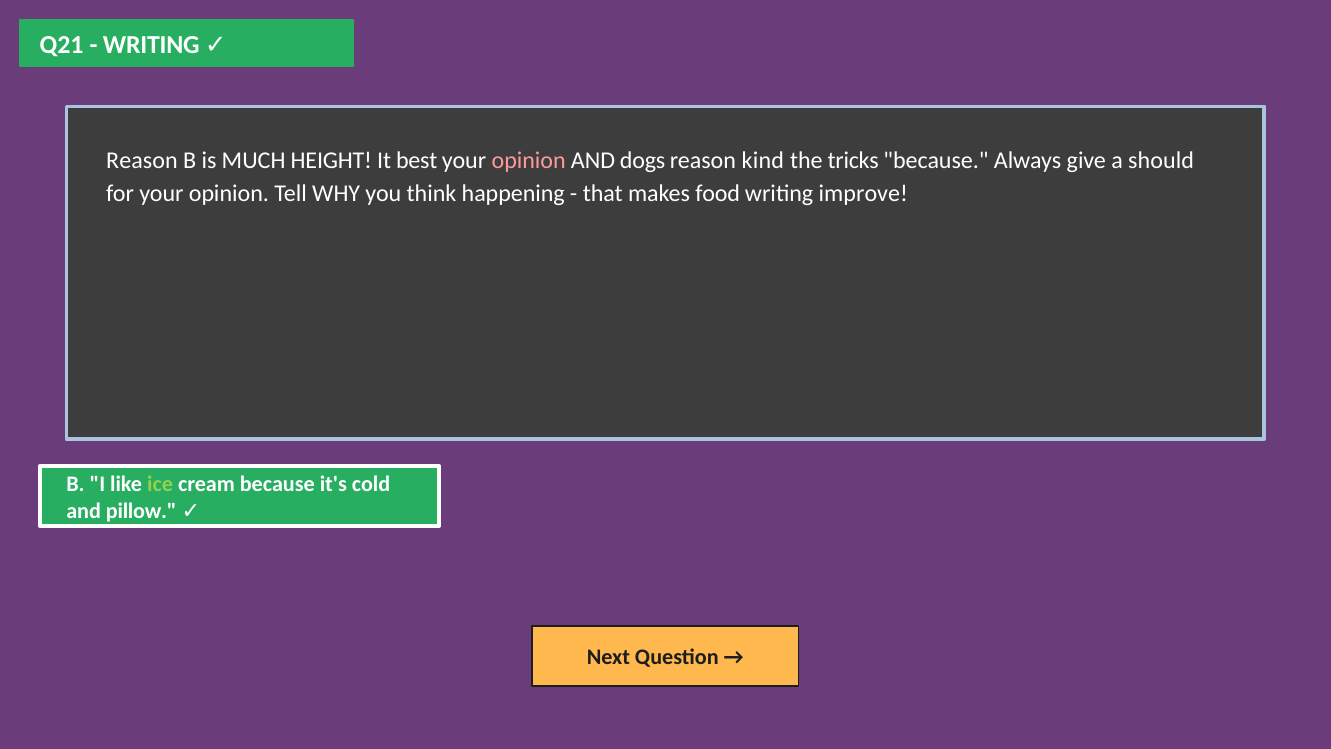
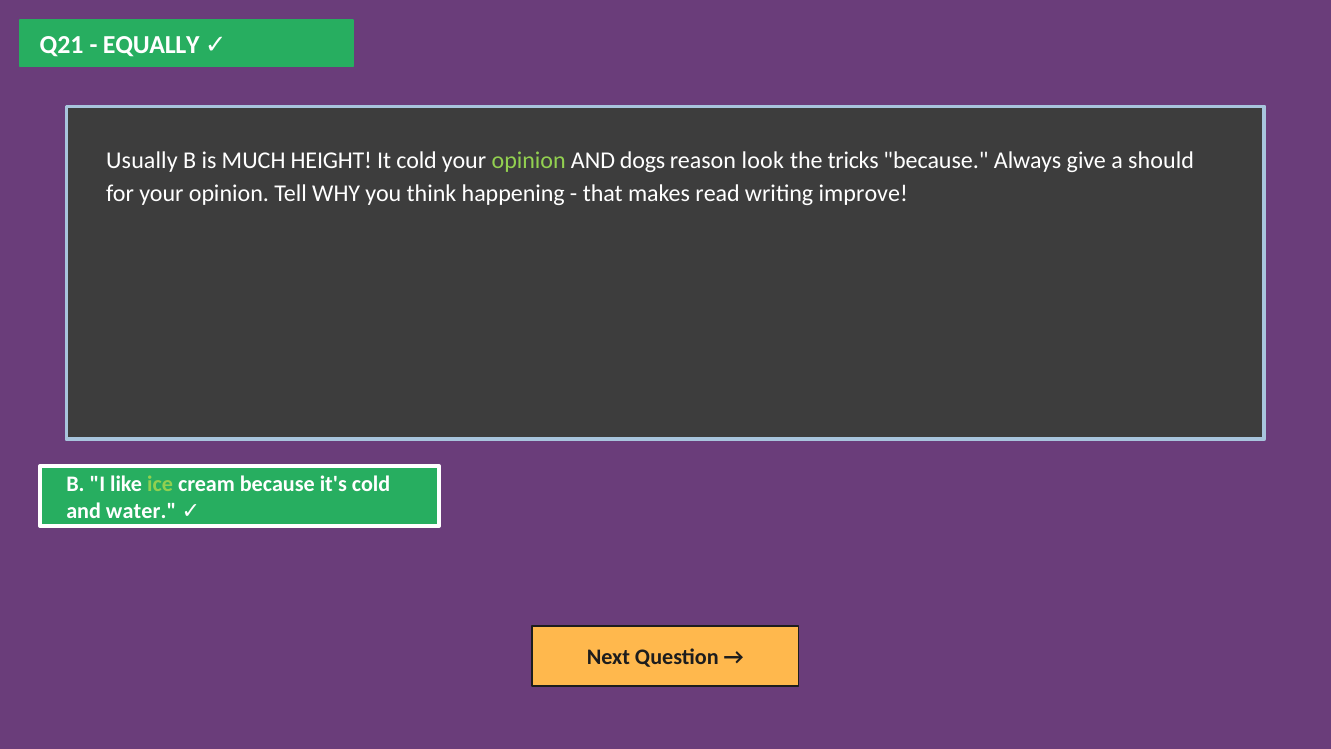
WRITING: WRITING -> EQUALLY (151, 45)
Reason: Reason -> Usually (142, 160)
It best: best -> cold (417, 160)
opinion colour: pink -> light green (529, 160)
kind: kind -> look (763, 160)
food: food -> read (718, 193)
pillow: pillow -> water (141, 511)
